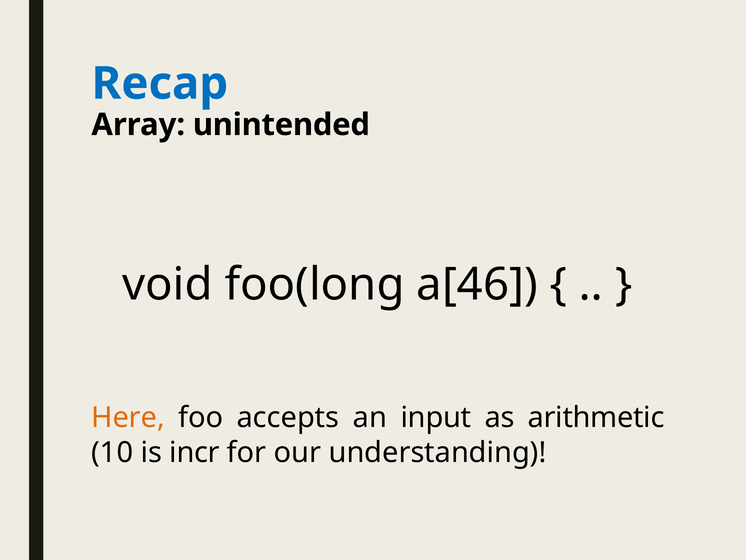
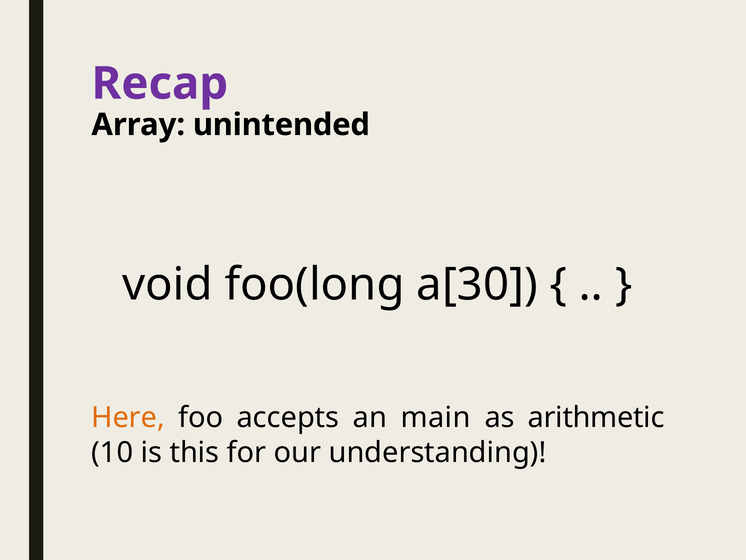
Recap colour: blue -> purple (160, 84)
a[46: a[46 -> a[30 (477, 284)
input: input -> main (436, 417)
incr: incr -> this (194, 452)
